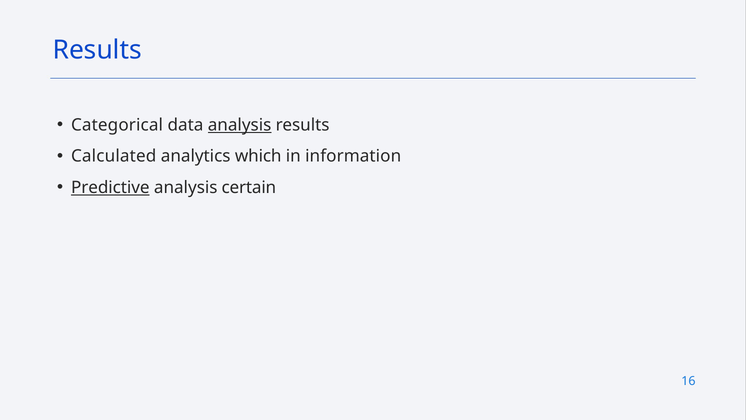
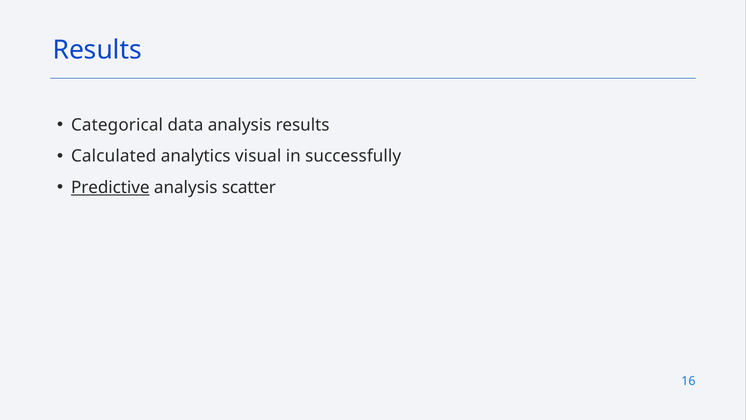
analysis underline: present -> none (240, 125)
which: which -> visual (258, 156)
information: information -> successfully (353, 156)
certain: certain -> scatter (249, 188)
